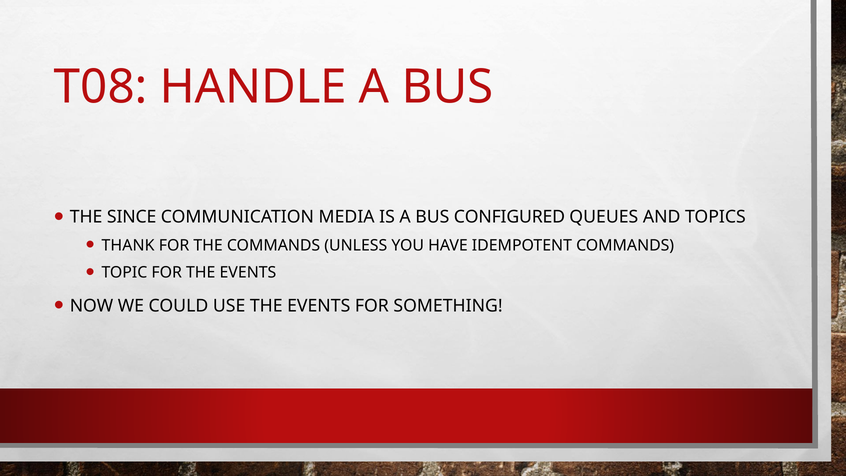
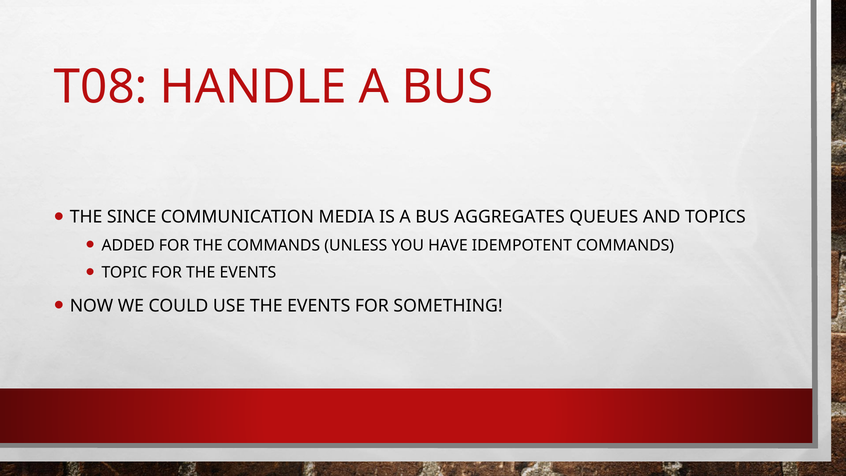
CONFIGURED: CONFIGURED -> AGGREGATES (509, 217)
THANK: THANK -> ADDED (128, 245)
